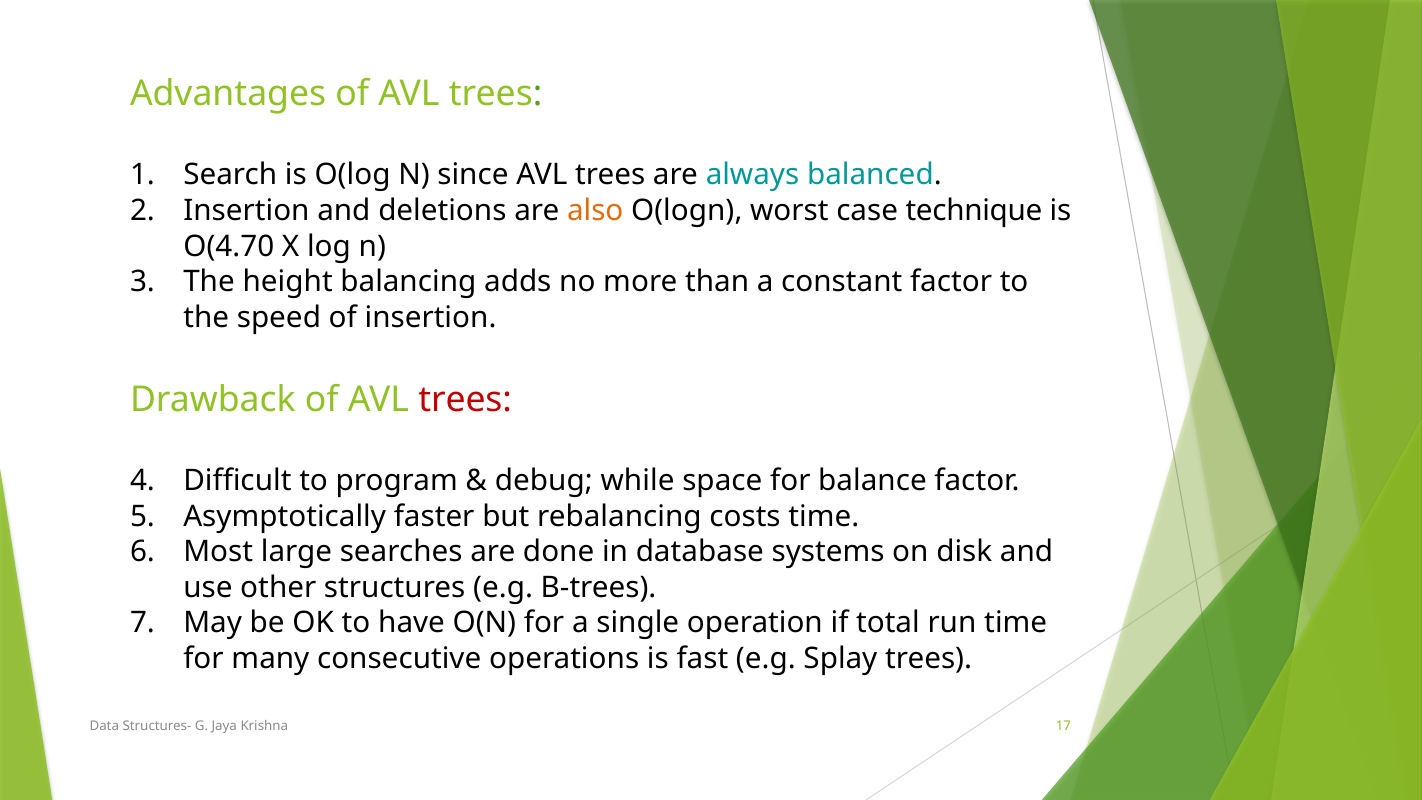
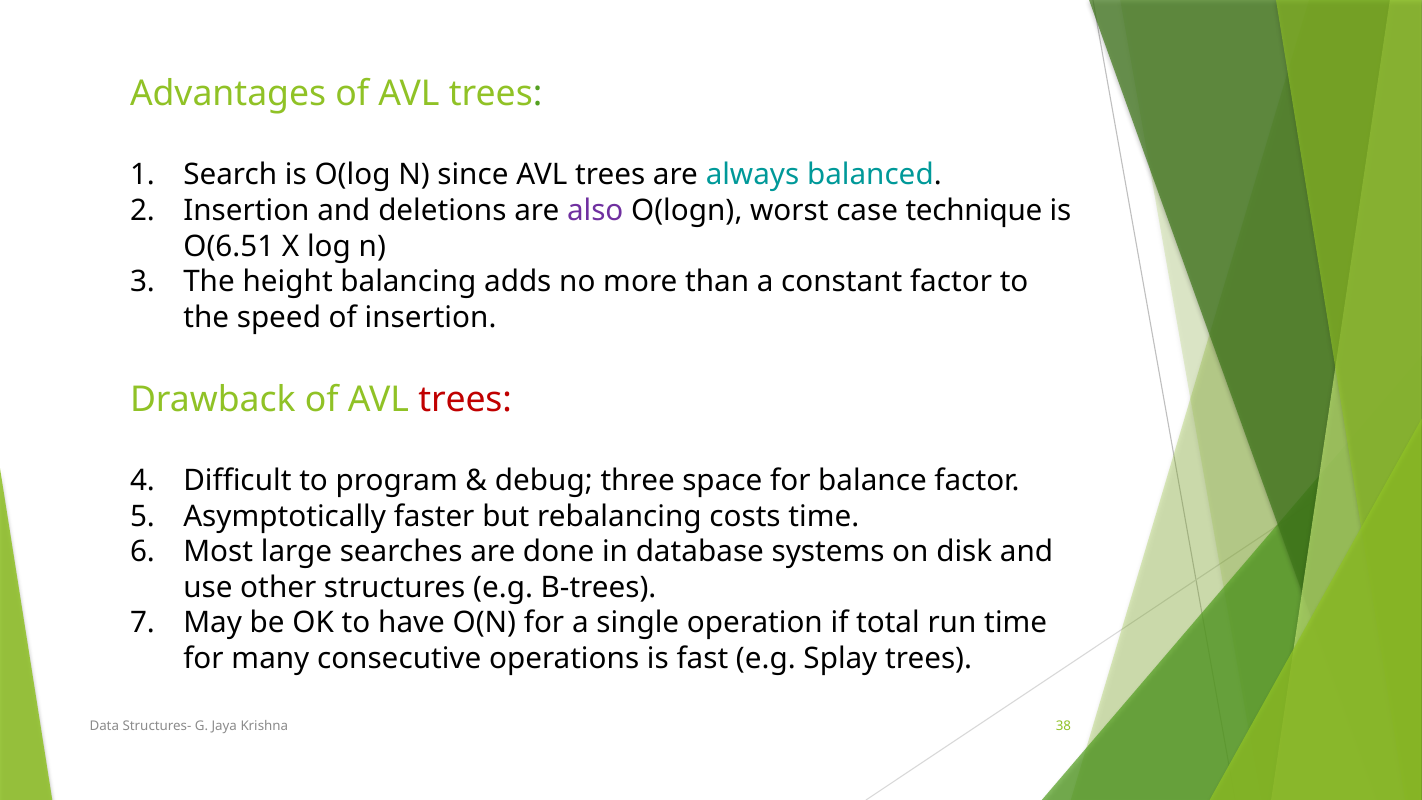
also colour: orange -> purple (595, 211)
O(4.70: O(4.70 -> O(6.51 (229, 246)
while: while -> three (638, 481)
17: 17 -> 38 (1063, 726)
